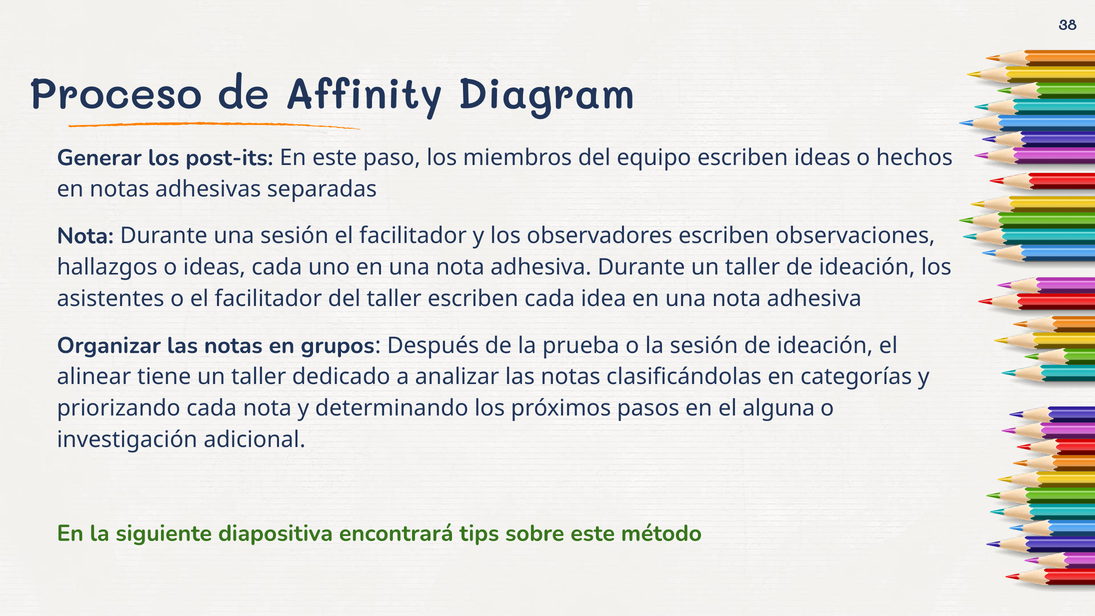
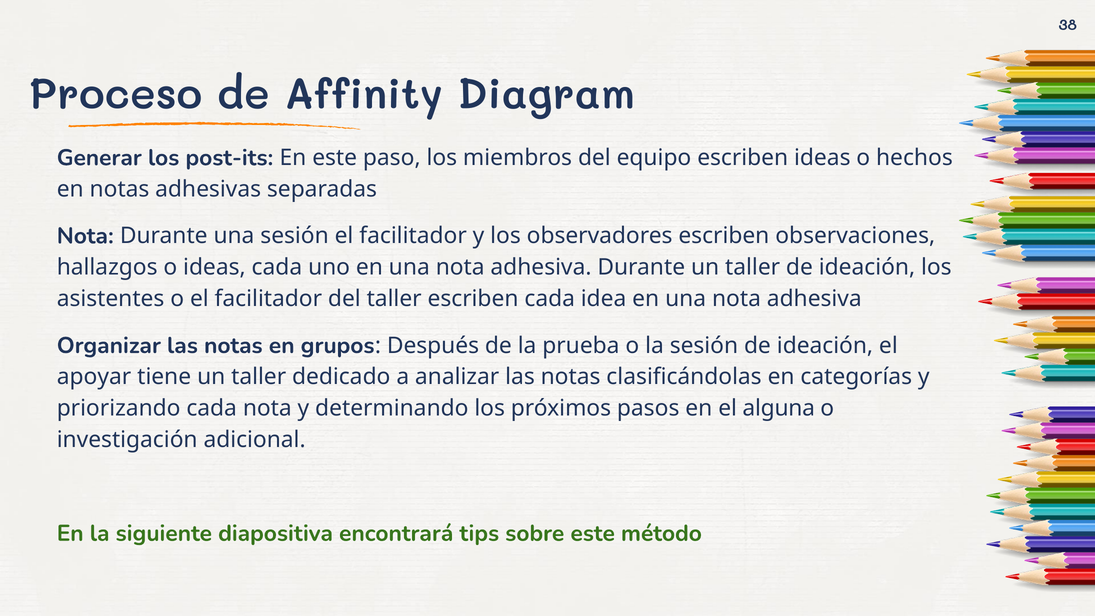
alinear: alinear -> apoyar (94, 377)
